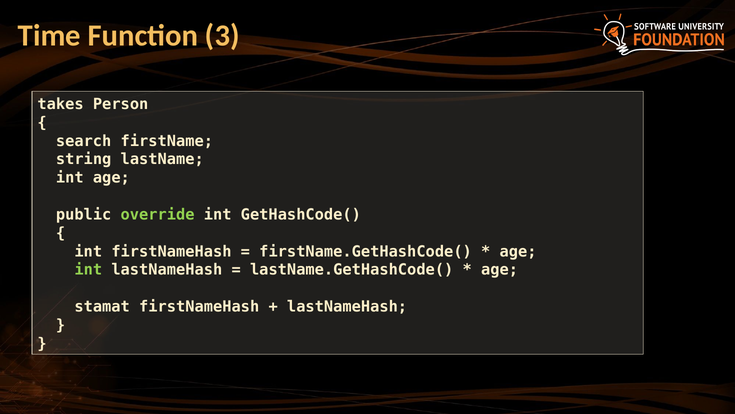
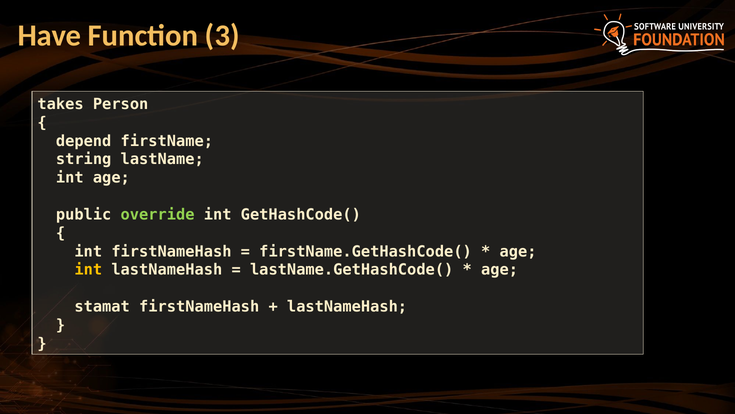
Time: Time -> Have (50, 36)
search: search -> depend (84, 141)
int colour: light green -> yellow (88, 270)
